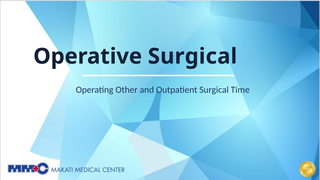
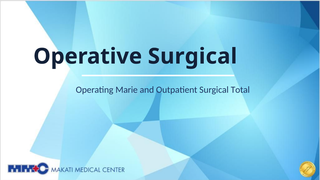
Other: Other -> Marie (127, 90)
Time: Time -> Total (240, 90)
